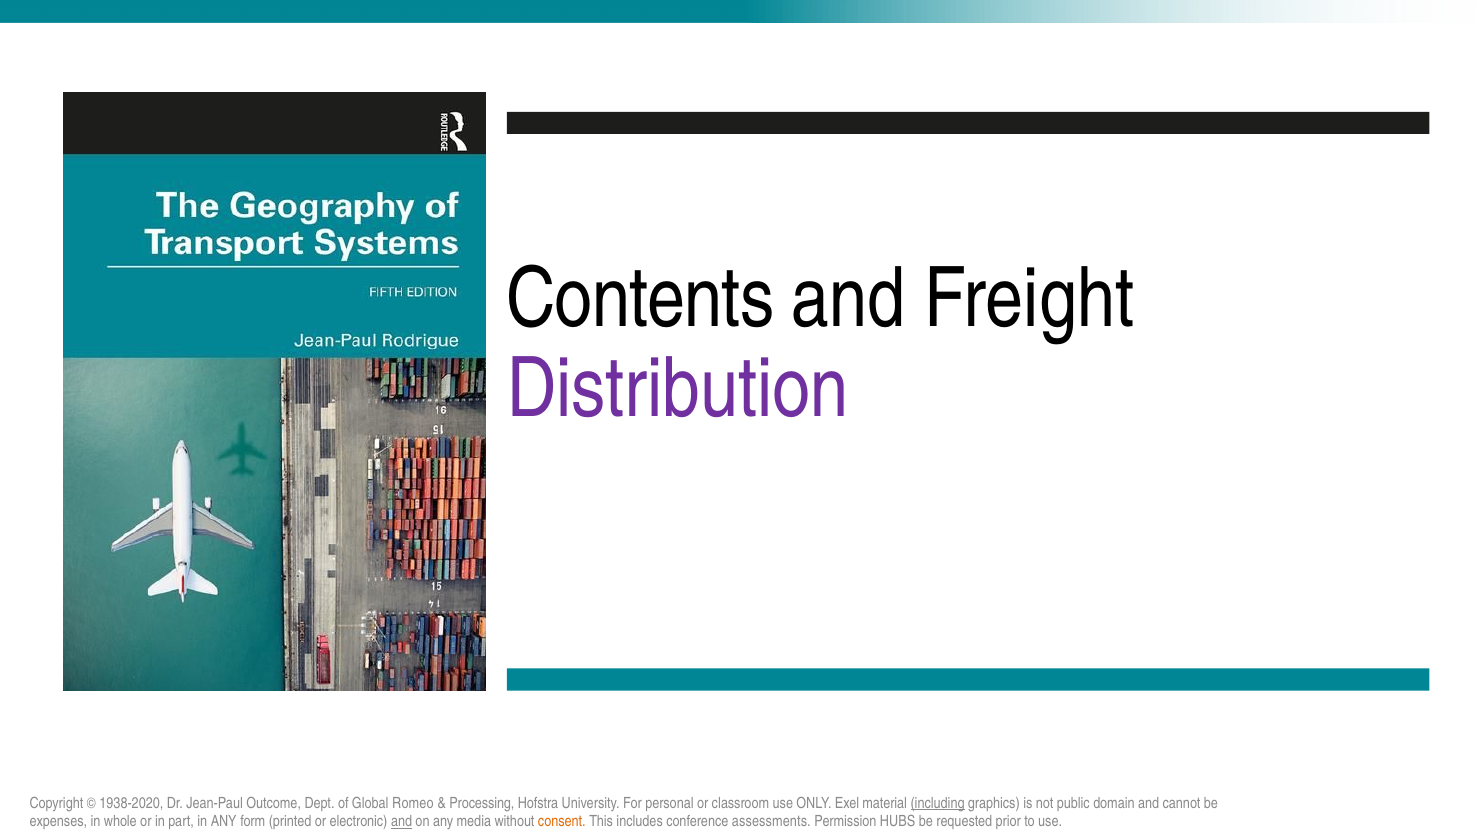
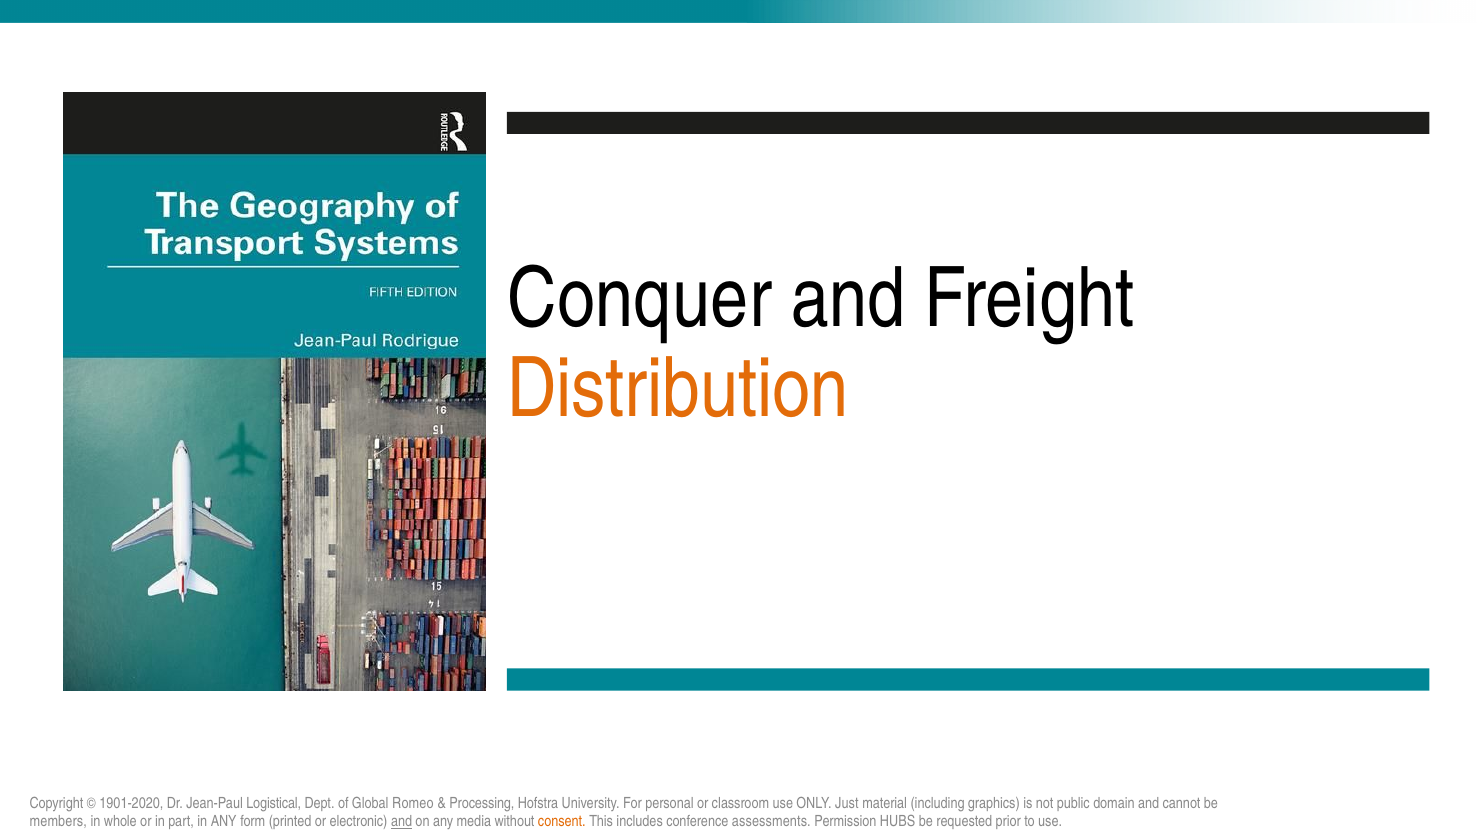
Contents: Contents -> Conquer (640, 298)
Distribution colour: purple -> orange (678, 388)
1938-2020: 1938-2020 -> 1901-2020 (131, 803)
Outcome: Outcome -> Logistical (274, 803)
Exel: Exel -> Just (847, 803)
including underline: present -> none (938, 803)
expenses: expenses -> members (58, 821)
